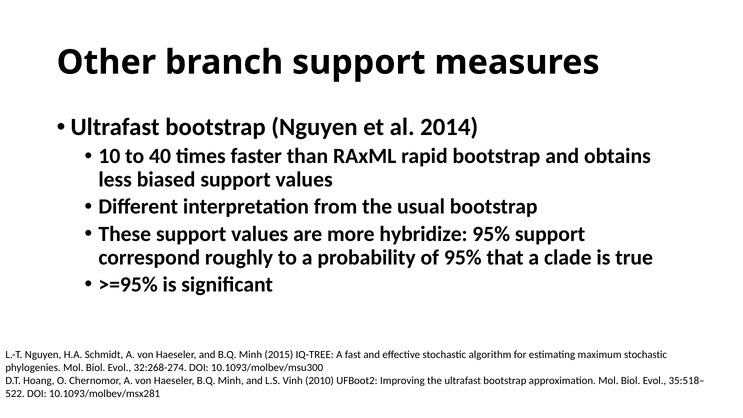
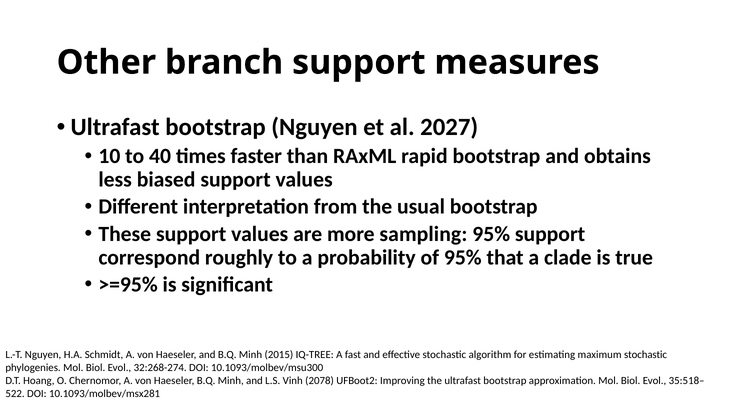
2014: 2014 -> 2027 (449, 127)
hybridize: hybridize -> sampling (423, 234)
2010: 2010 -> 2078 (320, 381)
